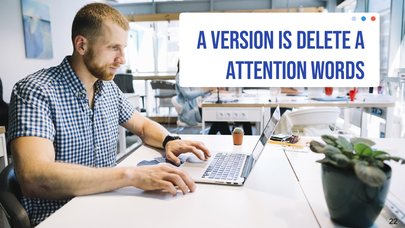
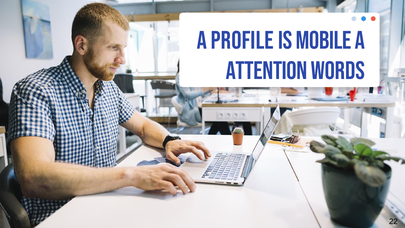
VERSION: VERSION -> PROFILE (242, 40)
DELETE: DELETE -> MOBILE (324, 40)
